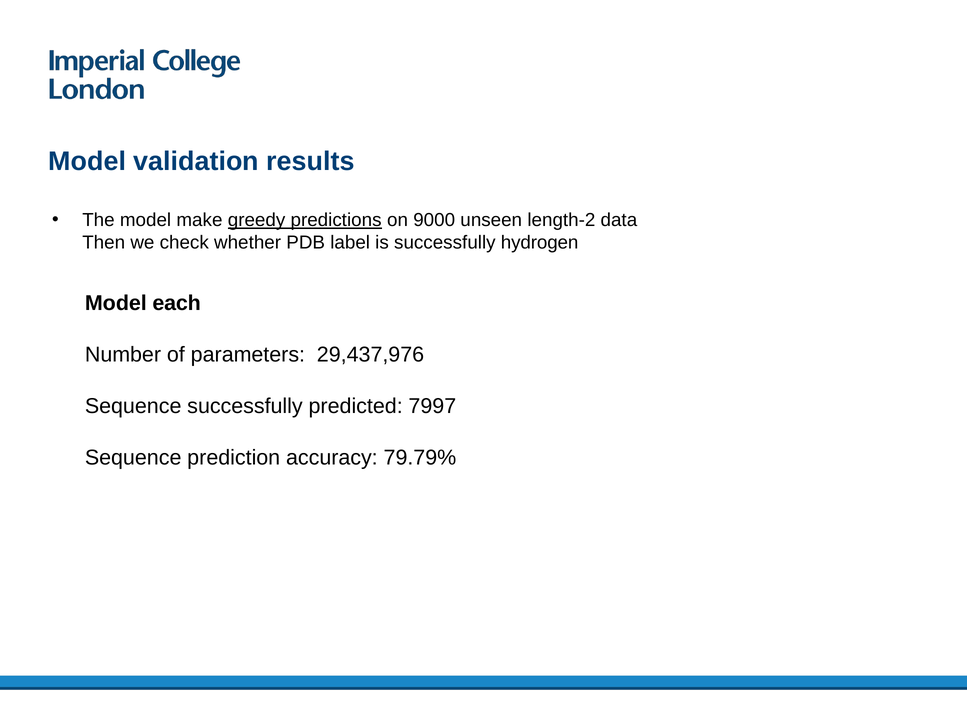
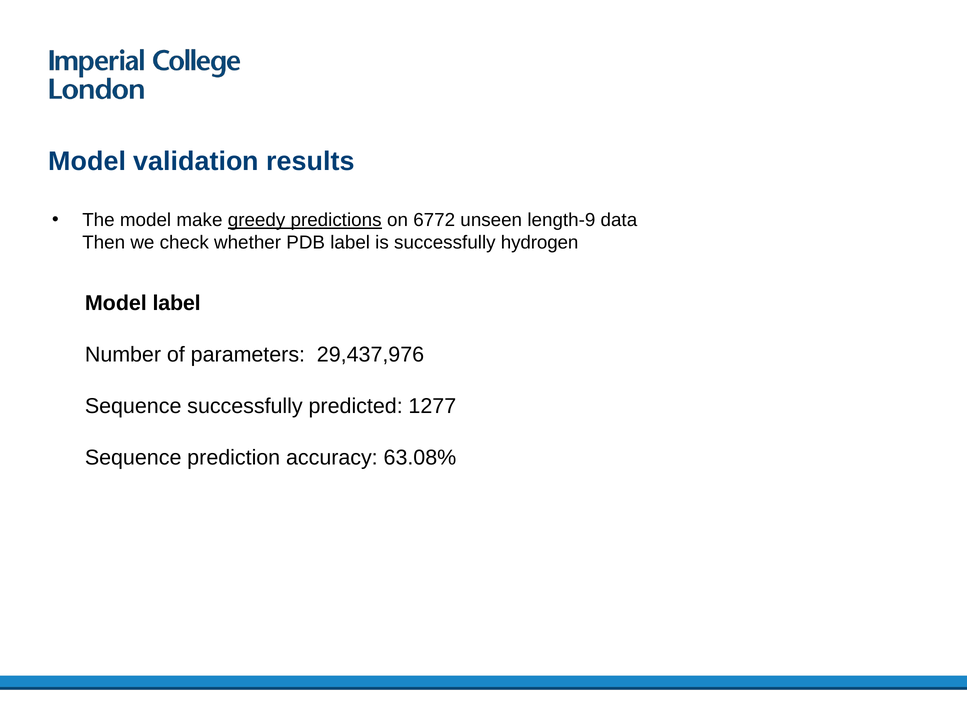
9000: 9000 -> 6772 (434, 220)
length-2: length-2 -> length-9 (561, 220)
Model each: each -> label (177, 303)
7997: 7997 -> 1277 (432, 406)
79.79%: 79.79% -> 63.08% (420, 458)
